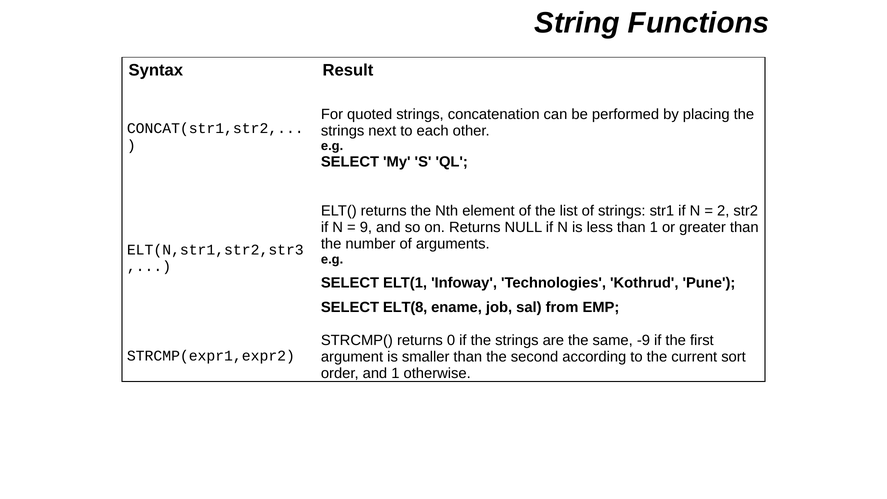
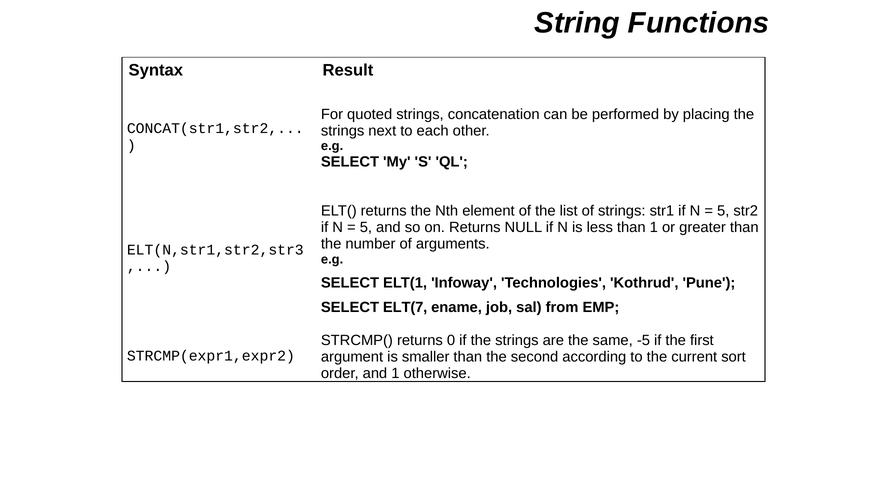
2: 2 -> 5 (723, 211)
9: 9 -> 5 (366, 227)
ELT(8: ELT(8 -> ELT(7 (405, 308)
-9: -9 -> -5 (643, 340)
